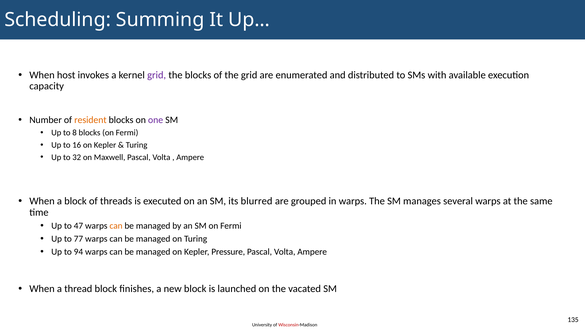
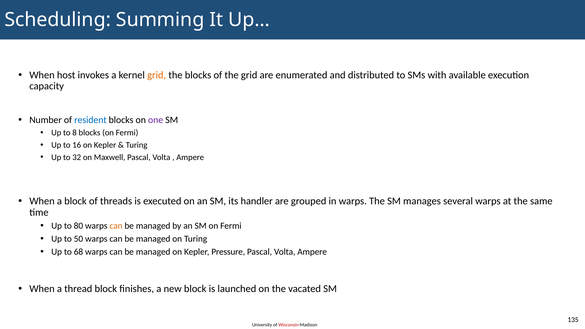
grid colour: purple -> orange (157, 75)
resident colour: orange -> blue (90, 120)
blurred: blurred -> handler (257, 201)
47: 47 -> 80 (78, 226)
77: 77 -> 50 (78, 239)
94: 94 -> 68 (78, 252)
